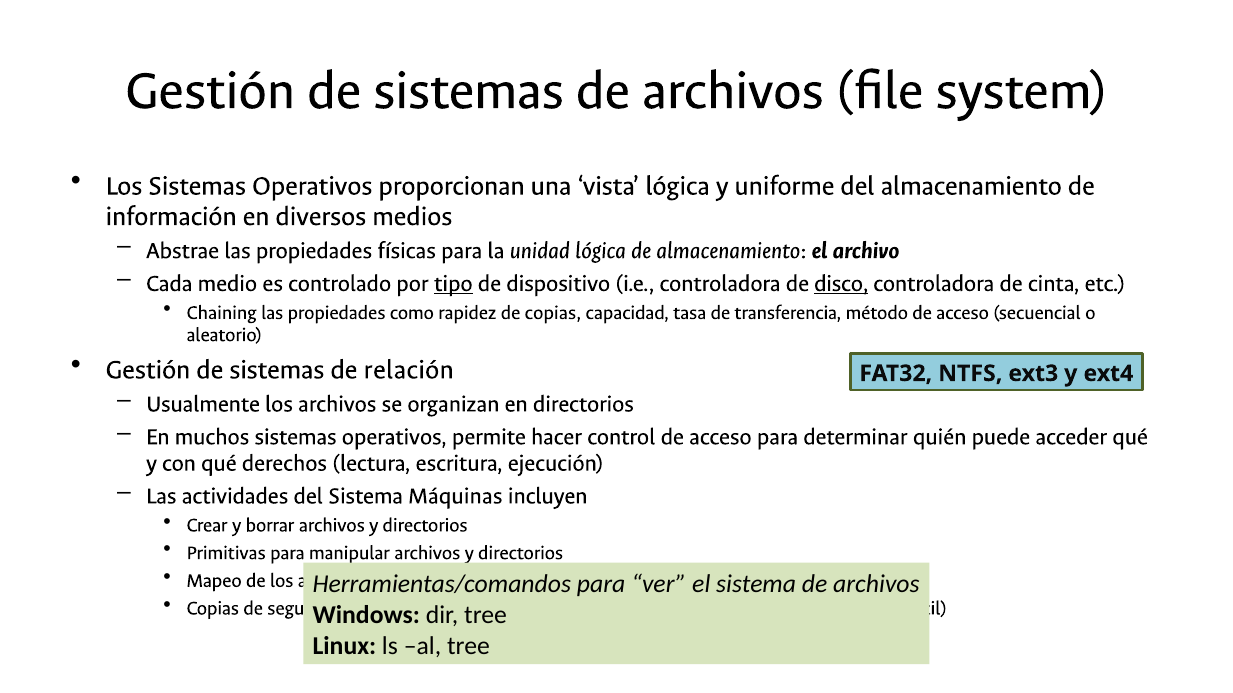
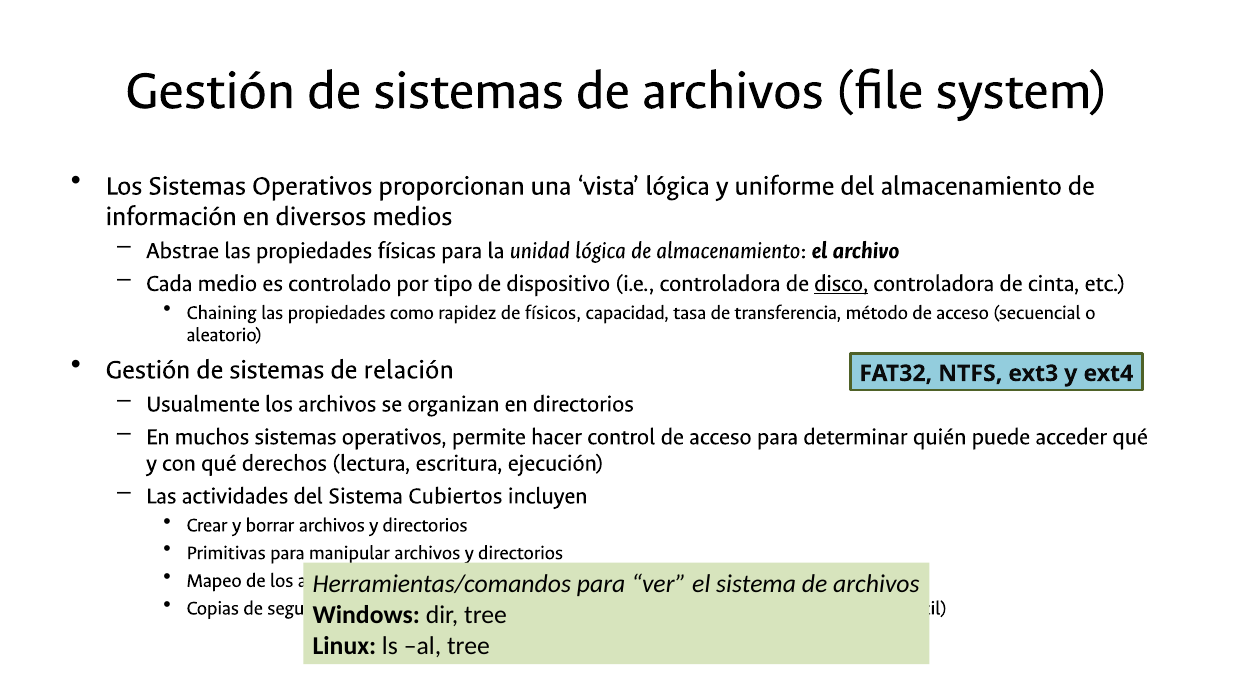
tipo underline: present -> none (453, 283)
de copias: copias -> físicos (553, 312)
Máquinas: Máquinas -> Cubiertos (455, 496)
